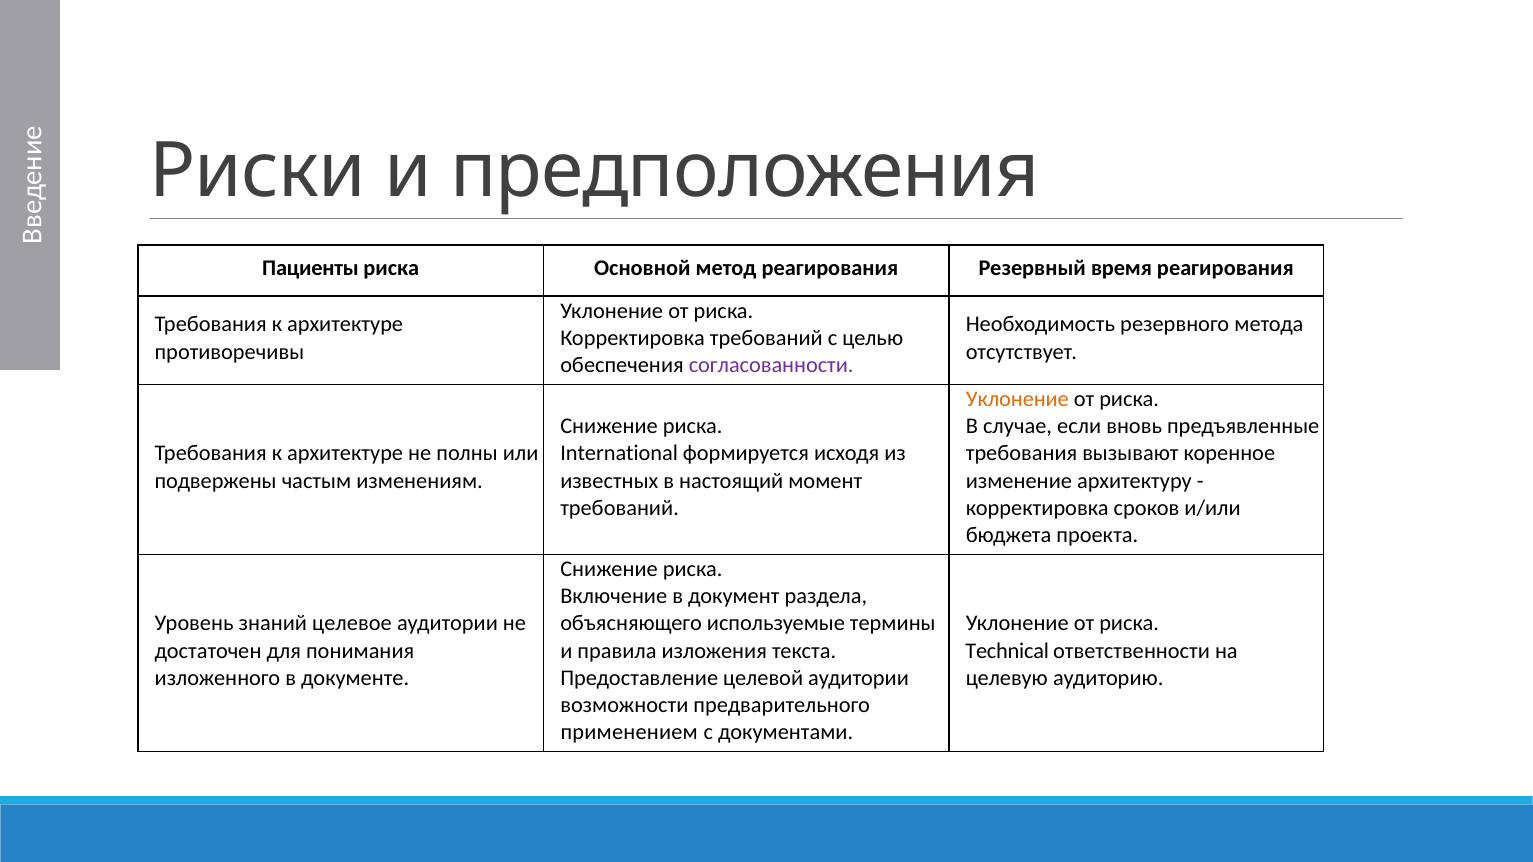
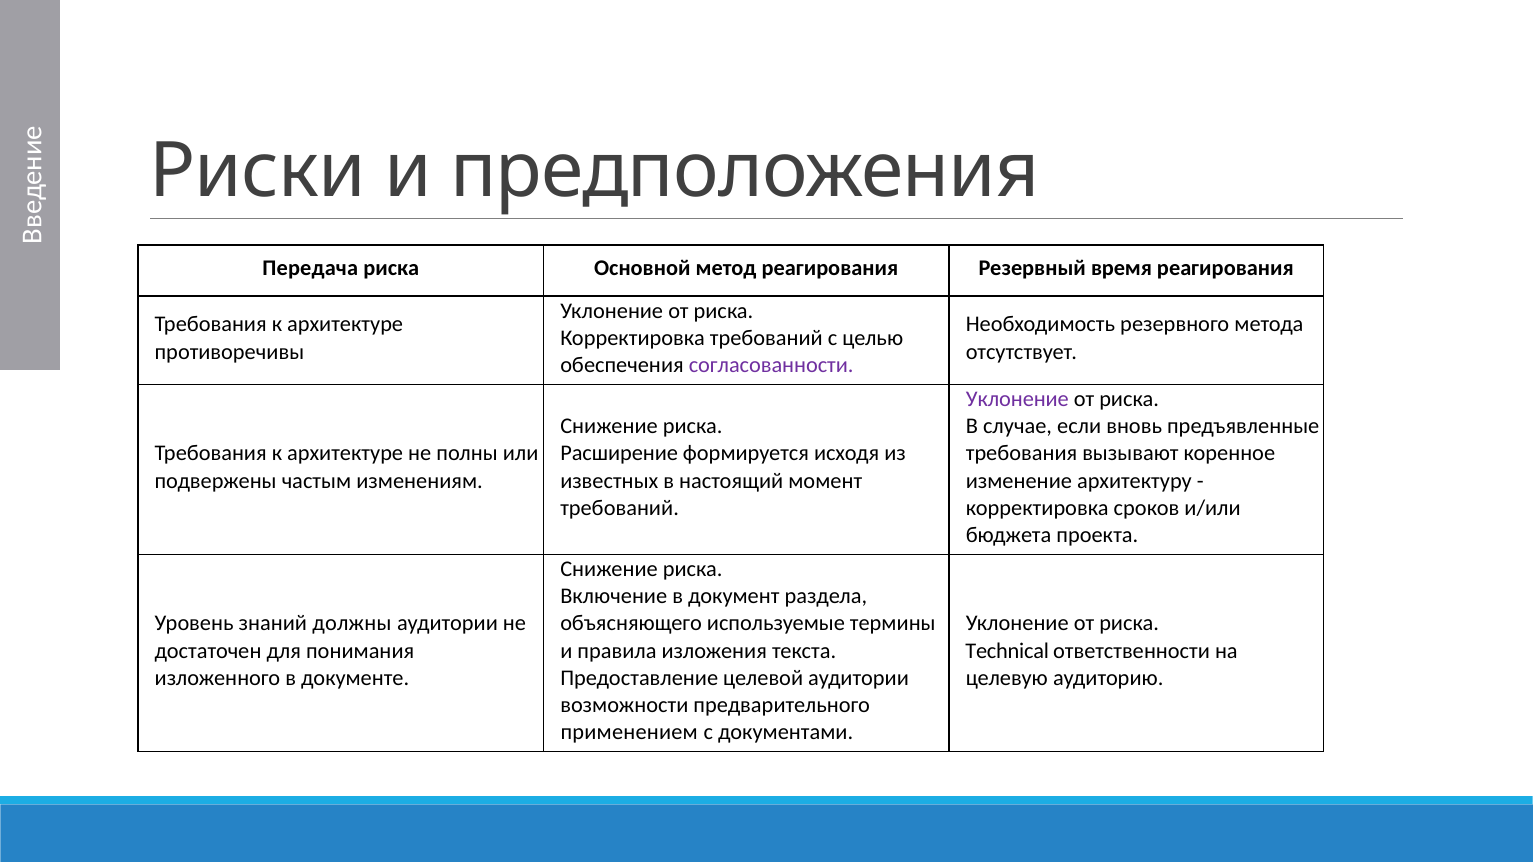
Пациенты: Пациенты -> Передача (310, 269)
Уклонение colour: orange -> purple (1017, 399)
International: International -> Расширение (619, 454)
целевое: целевое -> должны (352, 624)
